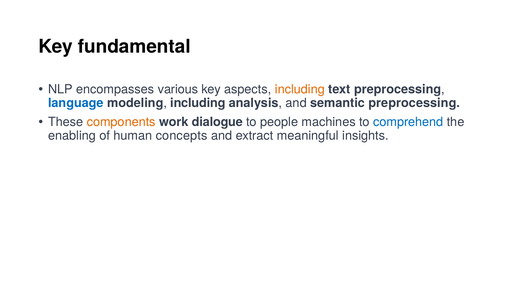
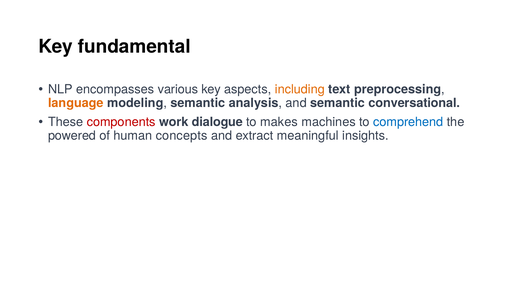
language colour: blue -> orange (76, 103)
modeling including: including -> semantic (198, 103)
semantic preprocessing: preprocessing -> conversational (414, 103)
components colour: orange -> red (121, 122)
people: people -> makes (279, 122)
enabling: enabling -> powered (72, 136)
